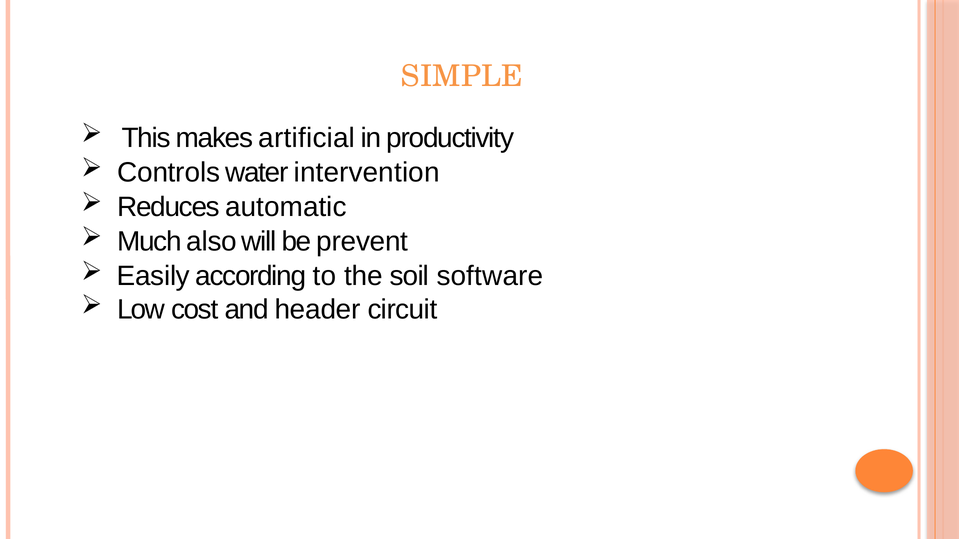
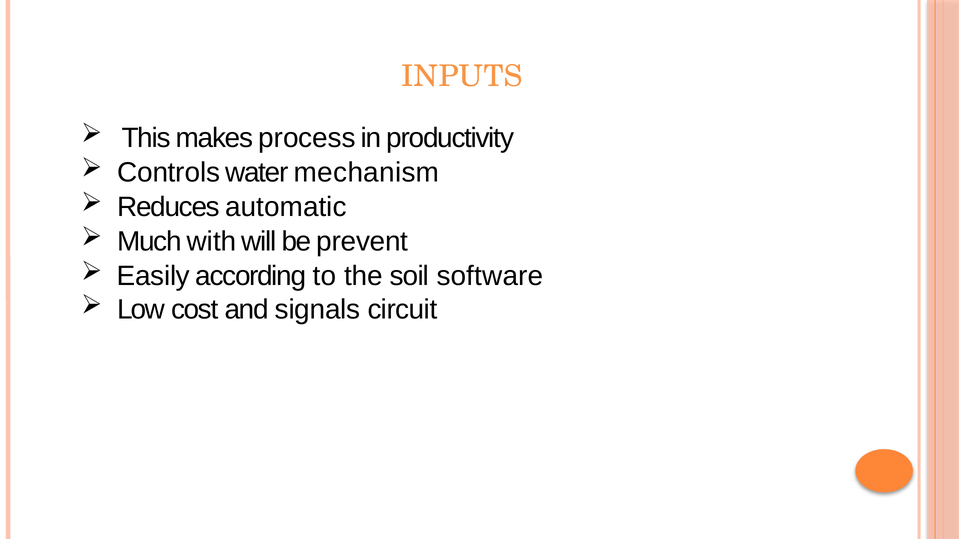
SIMPLE: SIMPLE -> INPUTS (462, 76)
artificial: artificial -> process (307, 138)
intervention: intervention -> mechanism (367, 173)
also: also -> with (212, 242)
header: header -> signals (318, 310)
